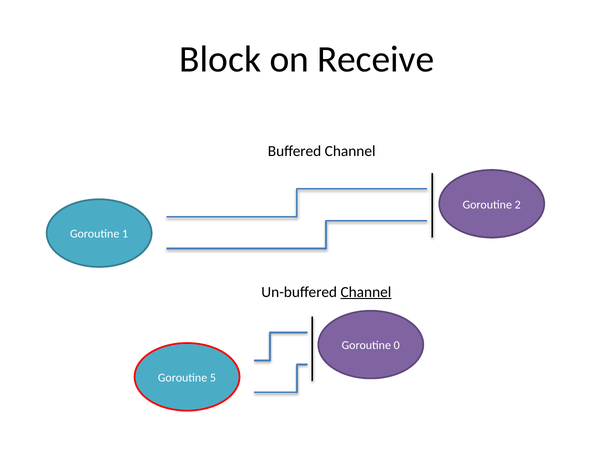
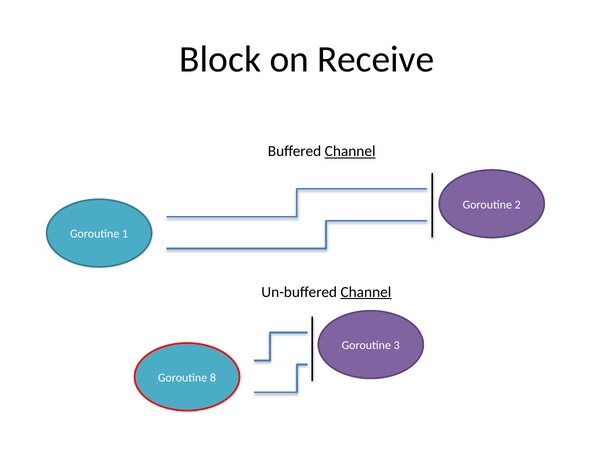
Channel underline: none -> present (350, 151)
0: 0 -> 3 (397, 345)
5: 5 -> 8 (213, 377)
